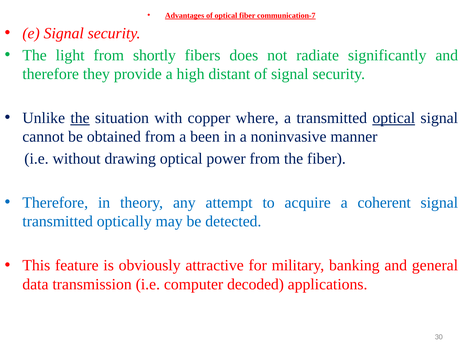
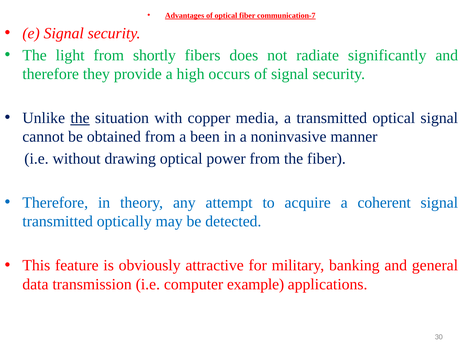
distant: distant -> occurs (229, 74)
where: where -> media (257, 118)
optical underline: present -> none (394, 118)
decoded: decoded -> example (256, 284)
